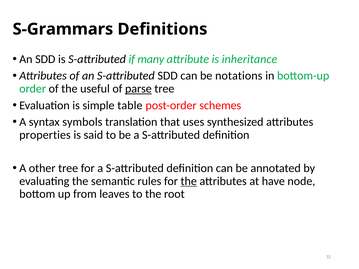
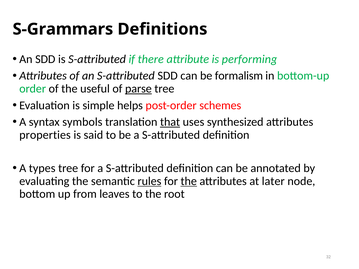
many: many -> there (151, 59)
inheritance: inheritance -> performing (249, 59)
notations: notations -> formalism (239, 76)
table: table -> helps (130, 105)
that underline: none -> present (170, 122)
other: other -> types (42, 168)
rules underline: none -> present (149, 181)
have: have -> later (273, 181)
